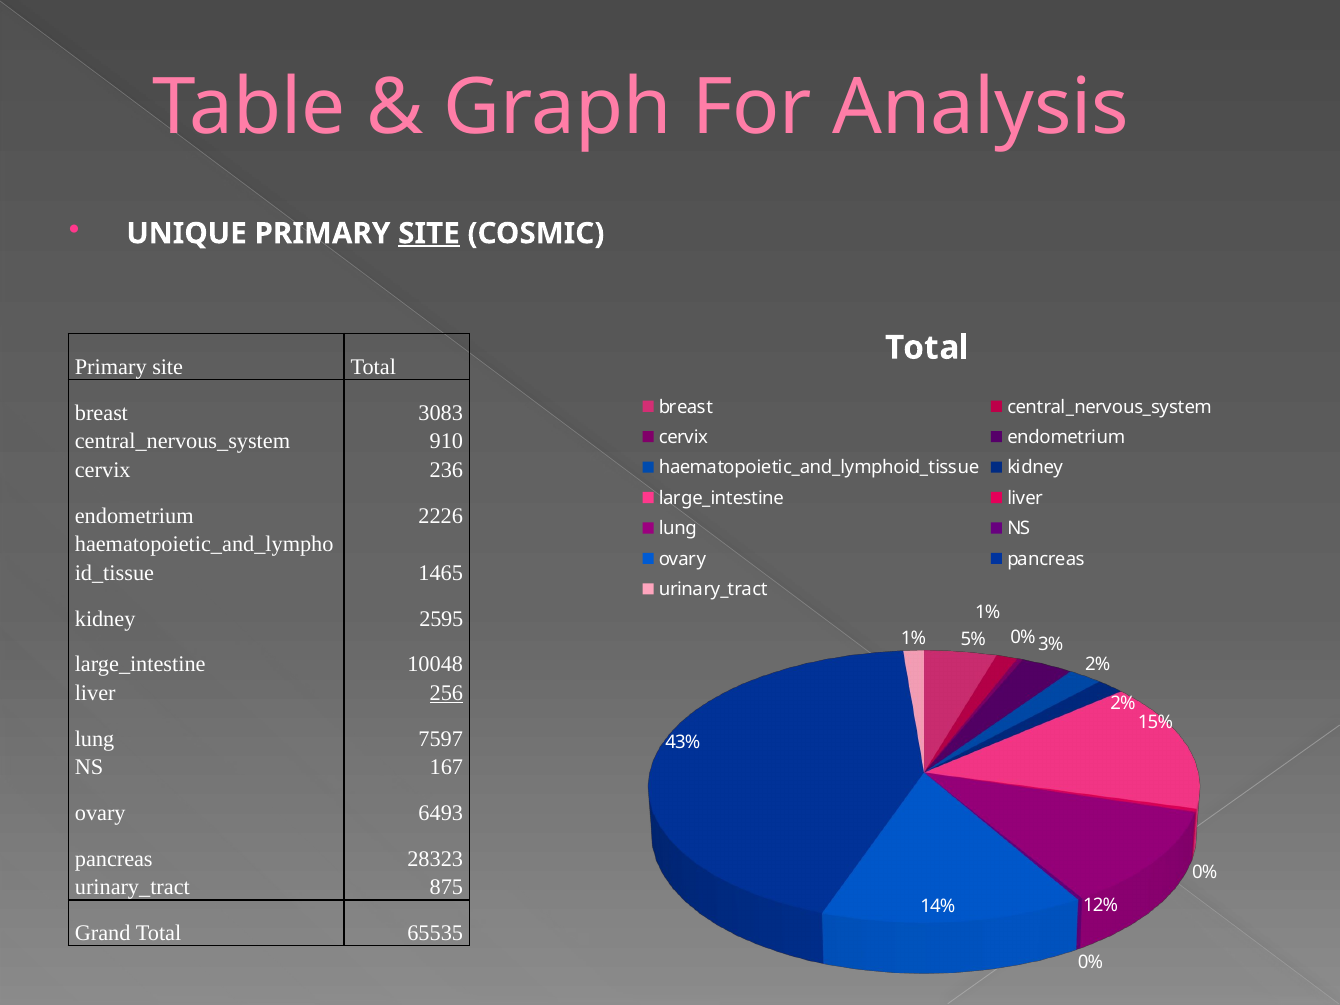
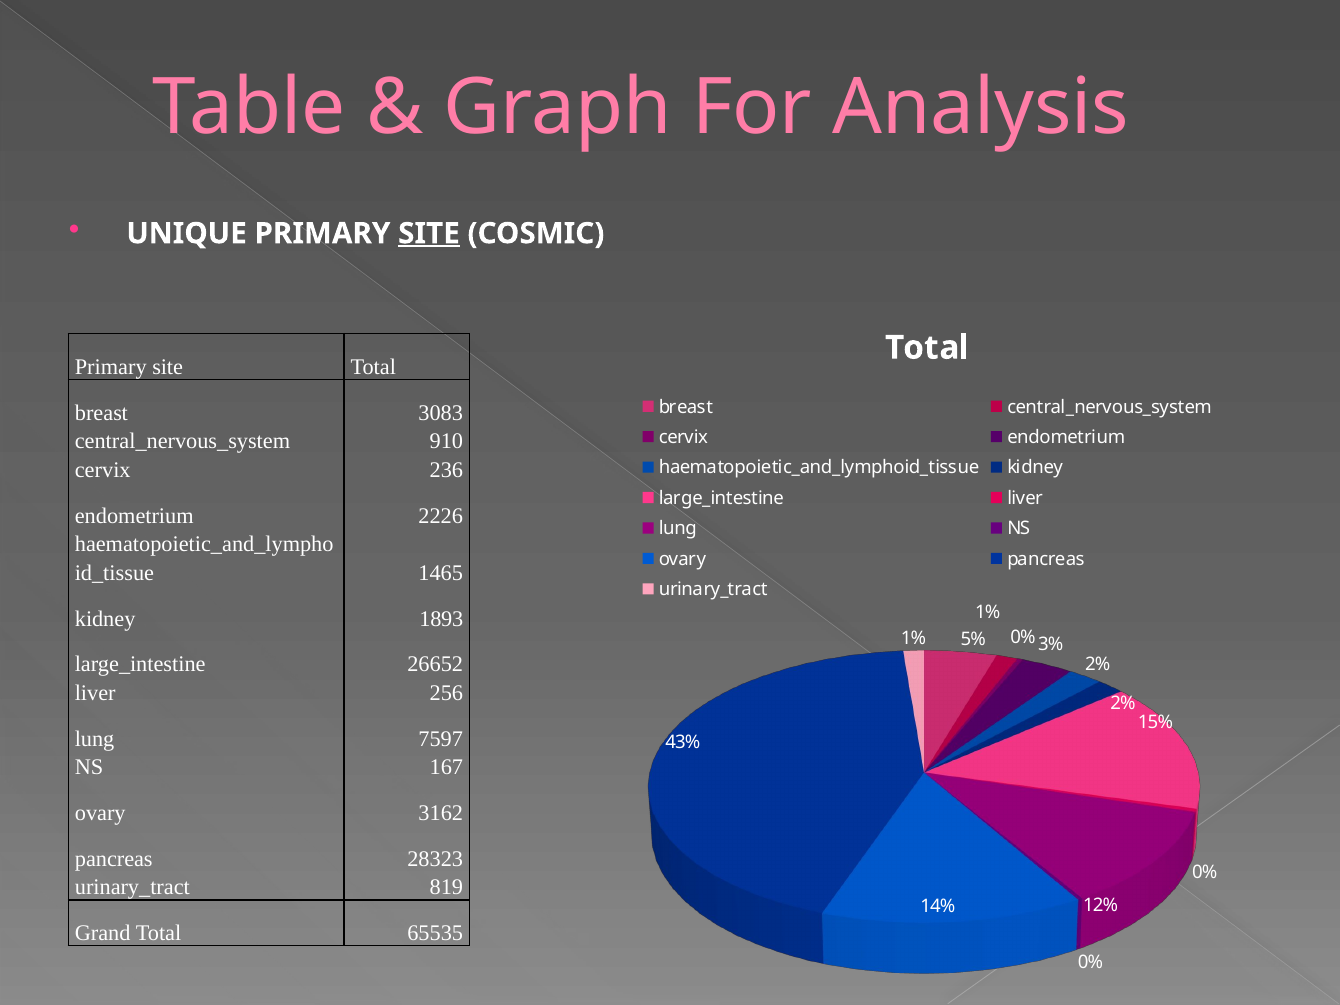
2595: 2595 -> 1893 (441, 619)
10048: 10048 -> 26652 (435, 664)
256 underline: present -> none (446, 693)
6493: 6493 -> 3162 (441, 813)
875: 875 -> 819 (446, 887)
